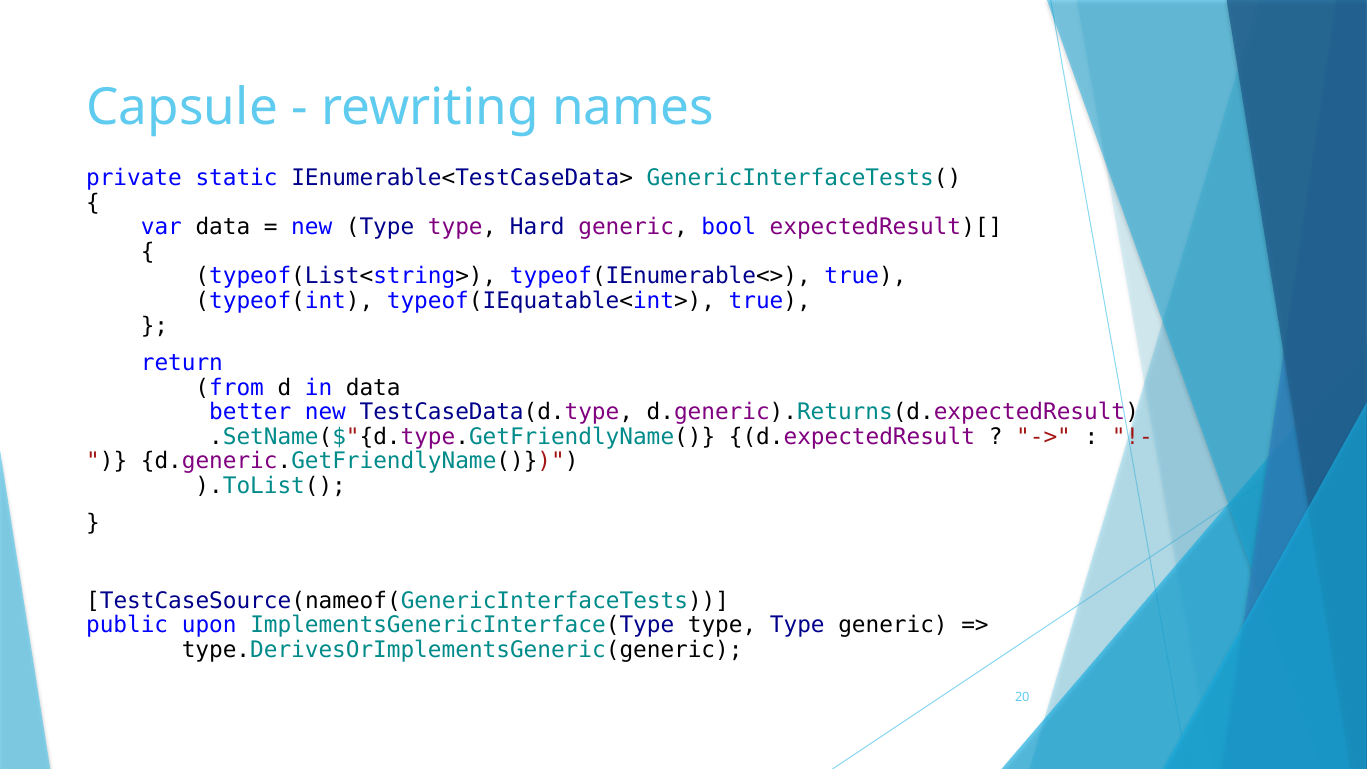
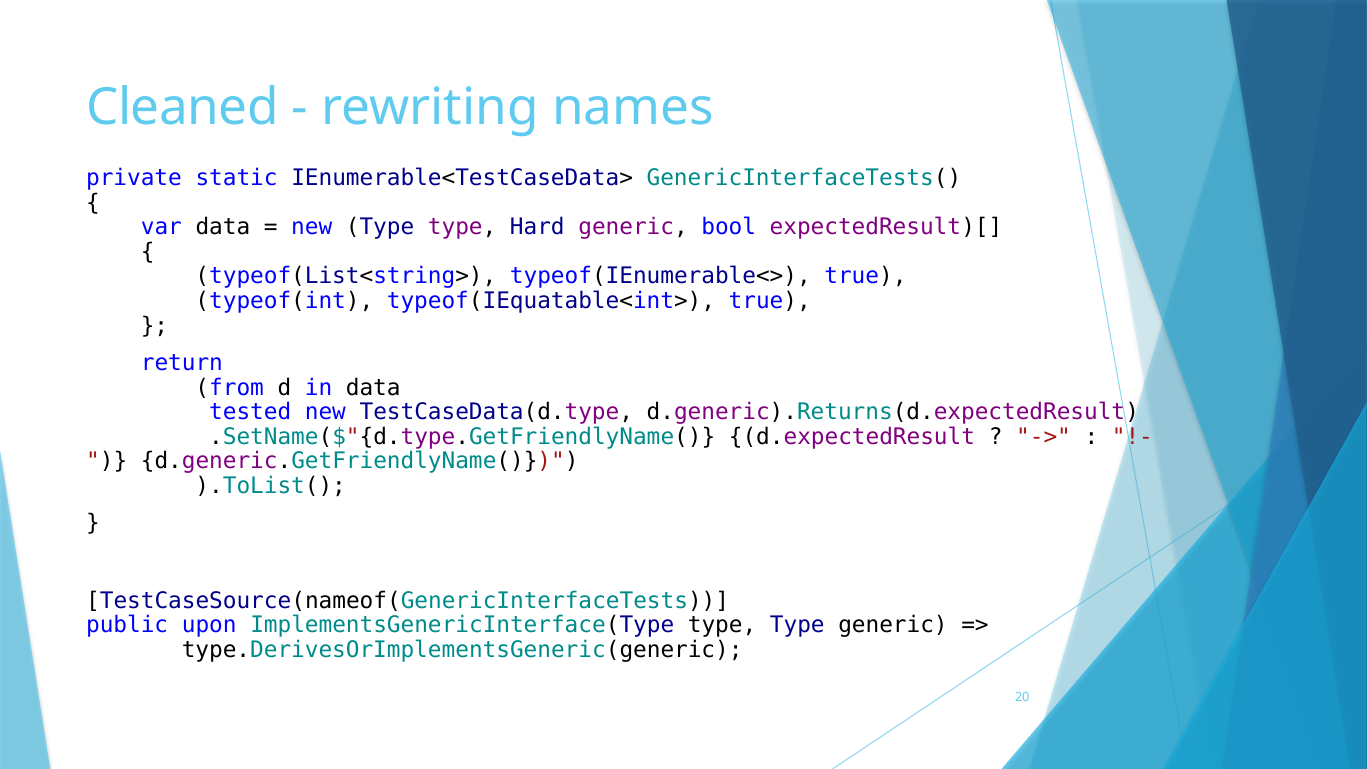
Capsule: Capsule -> Cleaned (182, 108)
better: better -> tested (250, 412)
